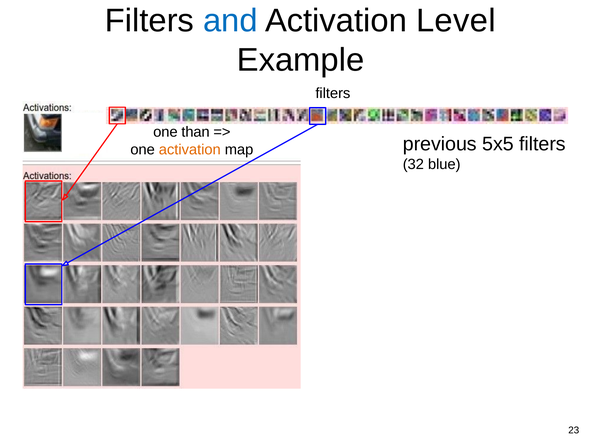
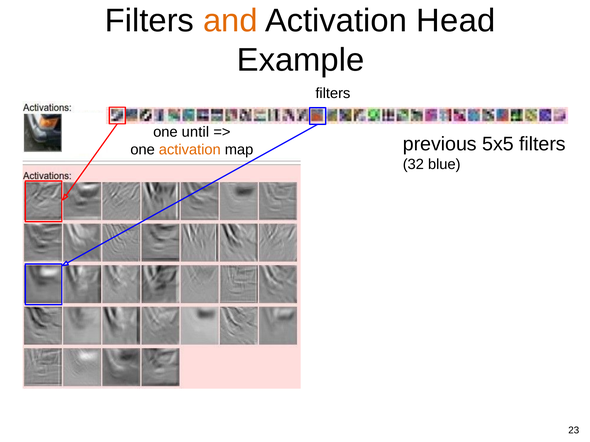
and colour: blue -> orange (230, 21)
Level: Level -> Head (456, 21)
than: than -> until (195, 132)
